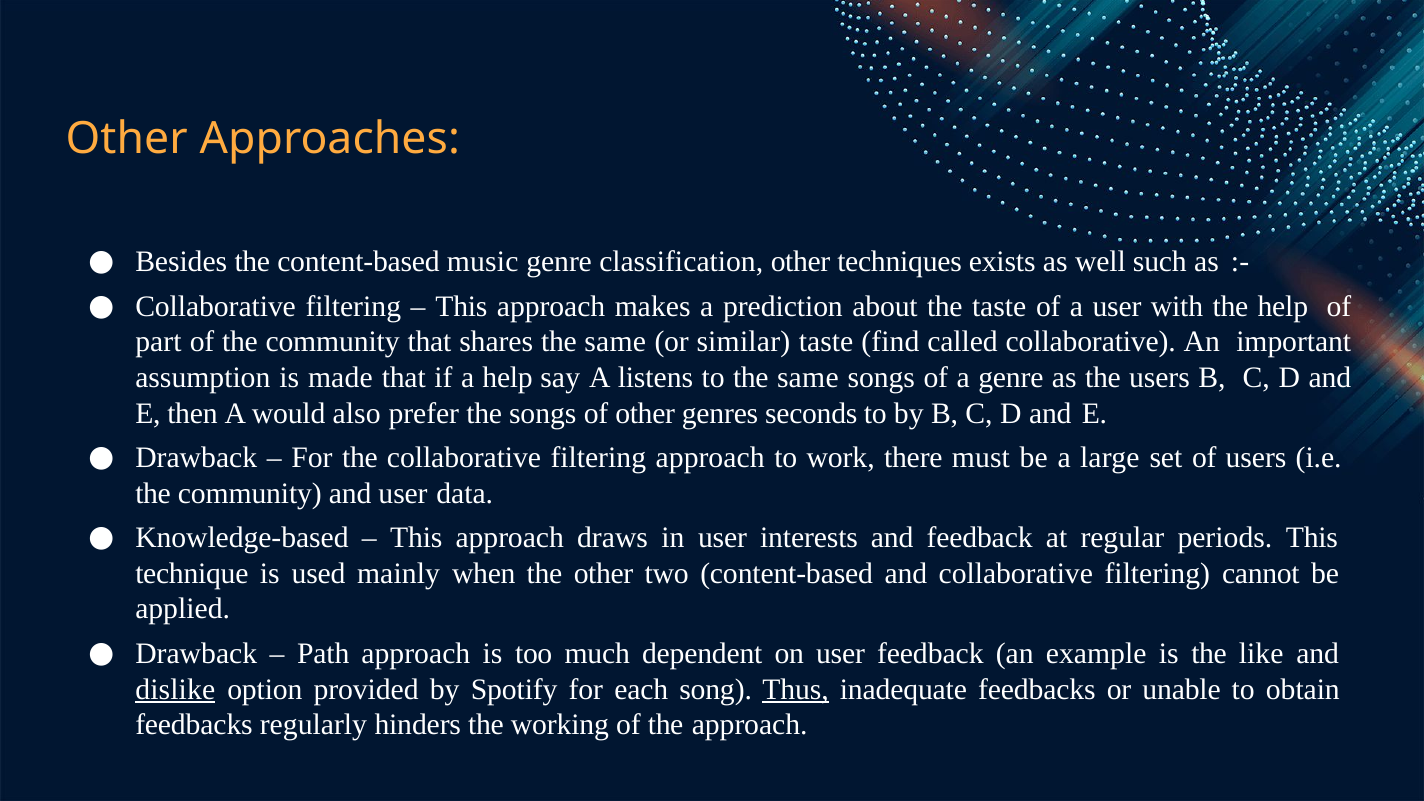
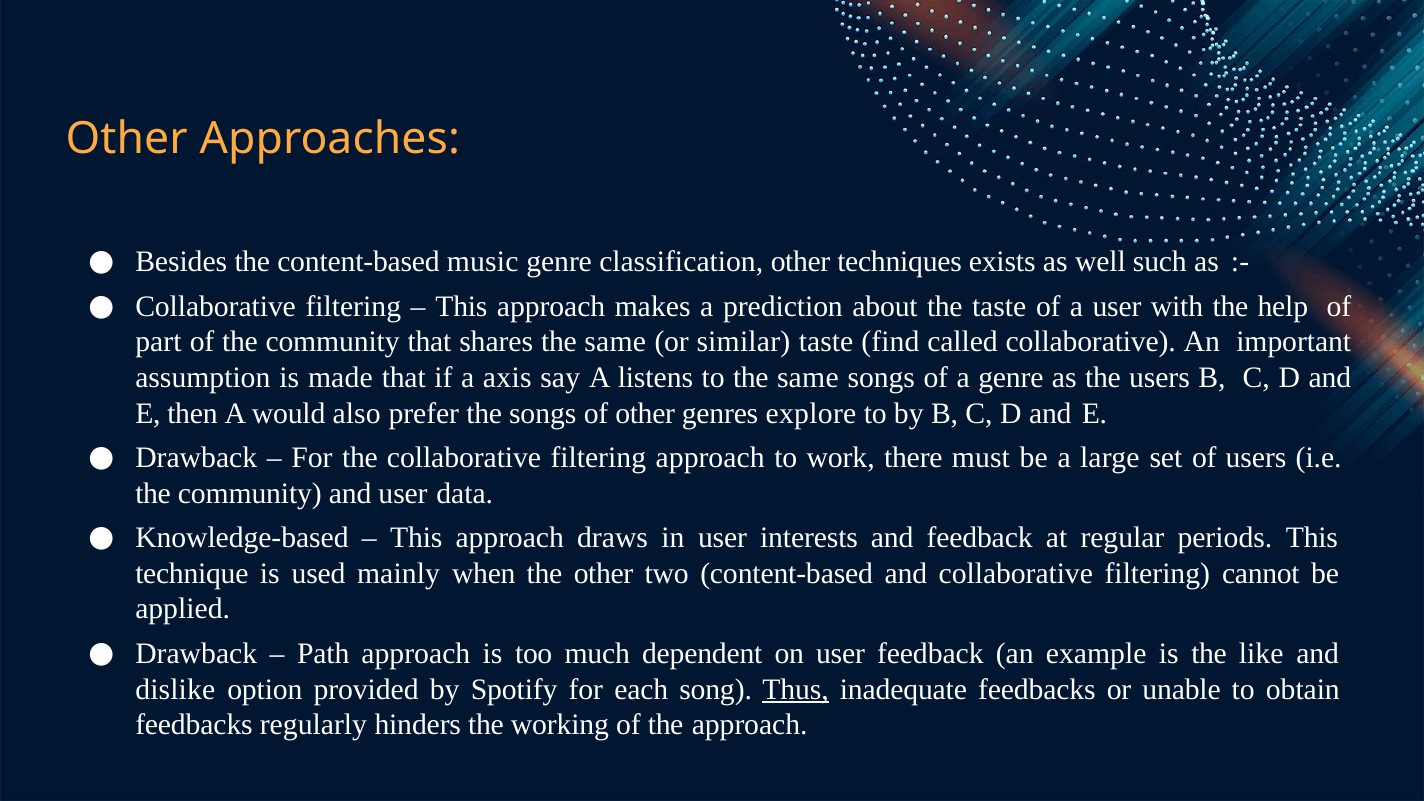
a help: help -> axis (507, 378)
seconds: seconds -> explore (811, 413)
dislike underline: present -> none (175, 689)
